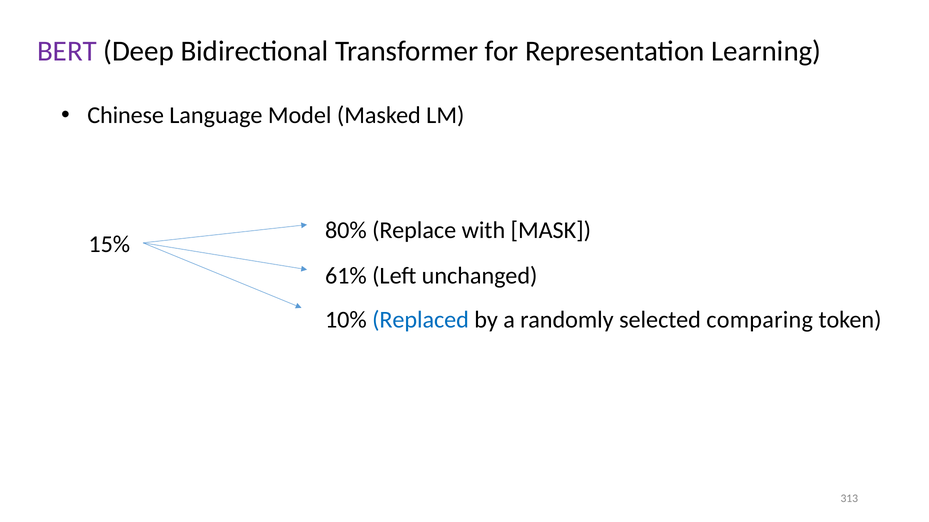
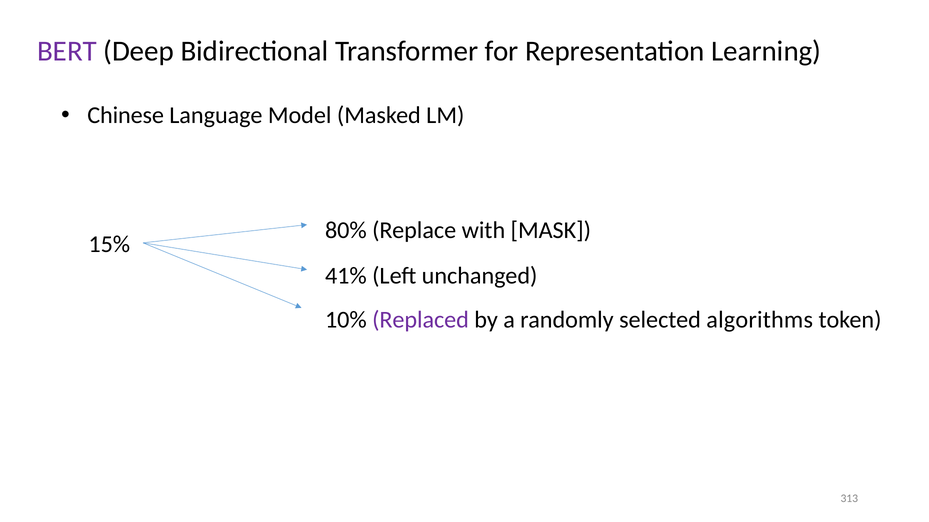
61%: 61% -> 41% (346, 276)
Replaced colour: blue -> purple (421, 320)
comparing: comparing -> algorithms (760, 320)
